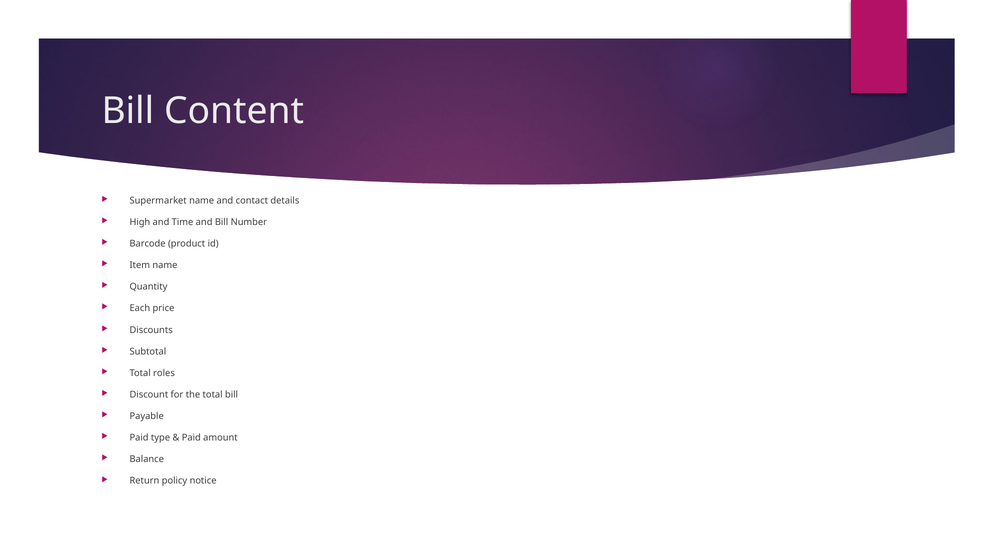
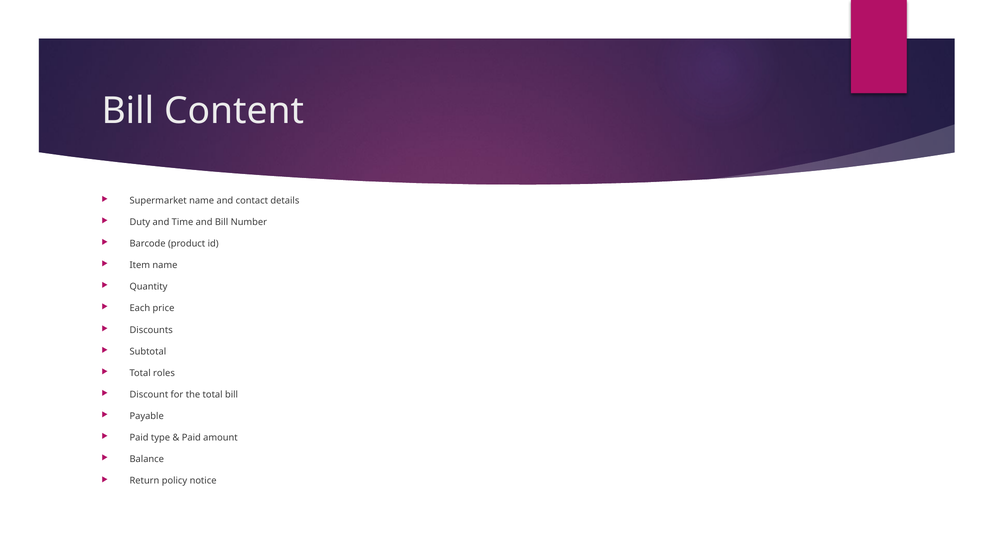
High: High -> Duty (140, 222)
